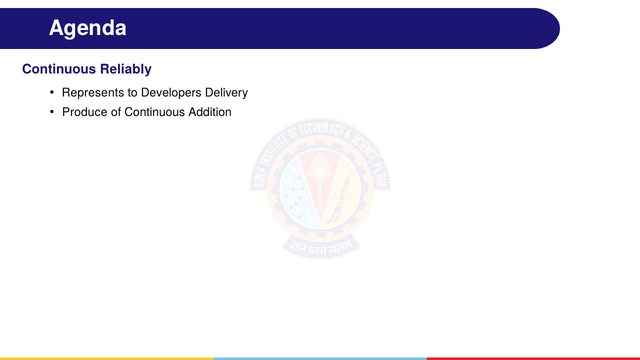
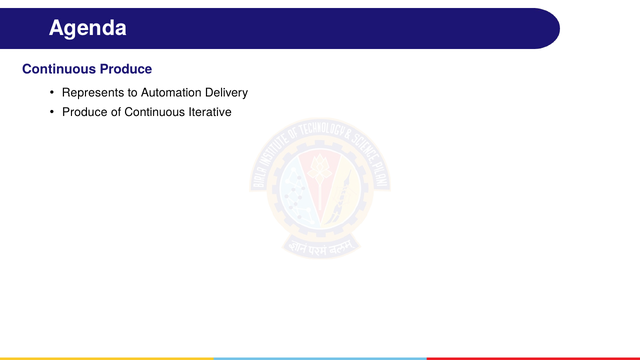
Continuous Reliably: Reliably -> Produce (126, 70)
Developers: Developers -> Automation (171, 93)
Addition: Addition -> Iterative (210, 112)
